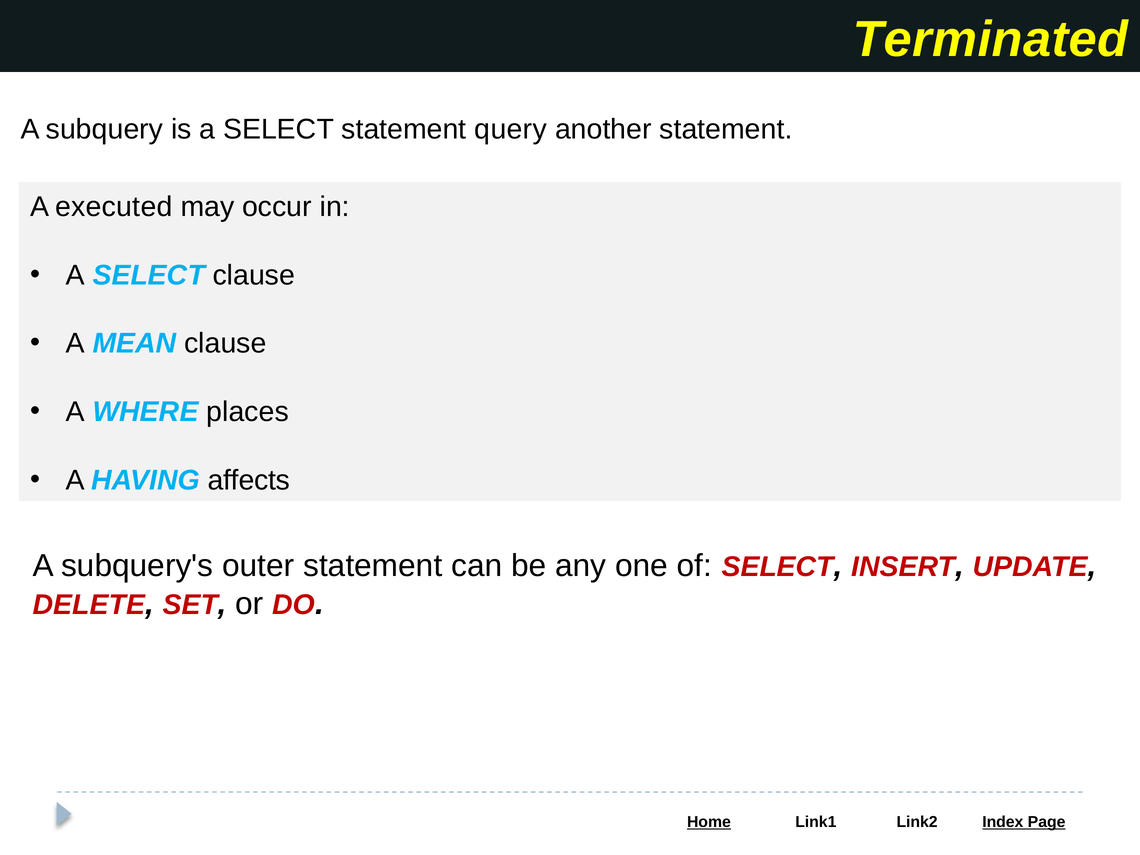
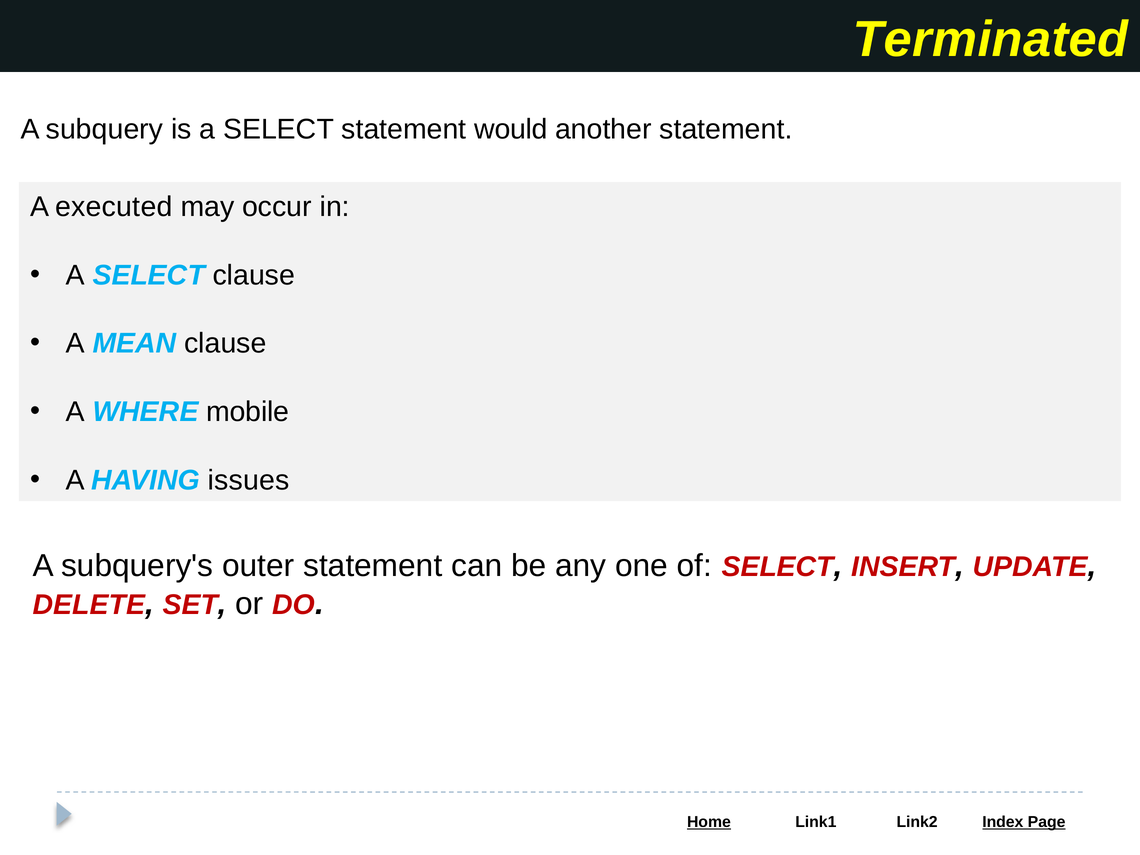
query: query -> would (511, 129)
places: places -> mobile (248, 412)
affects: affects -> issues (249, 480)
